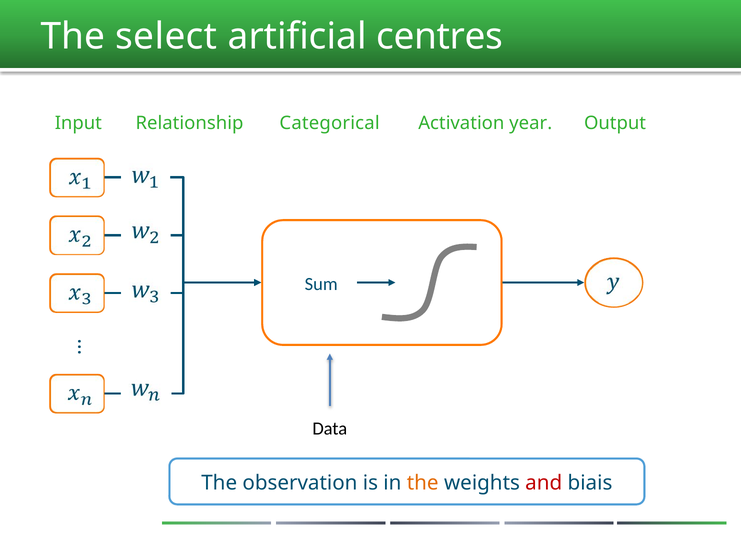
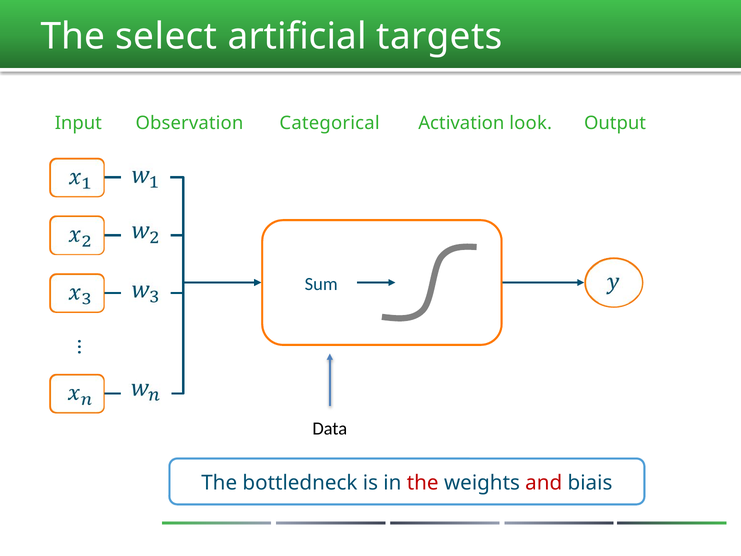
centres: centres -> targets (439, 37)
Relationship: Relationship -> Observation (189, 123)
year: year -> look (531, 123)
observation: observation -> bottledneck (300, 483)
the colour: orange -> red (423, 483)
